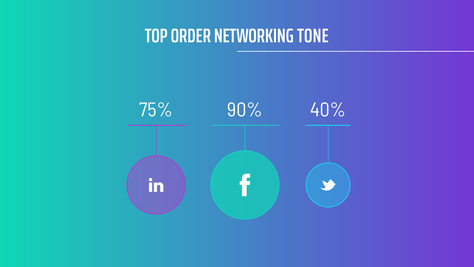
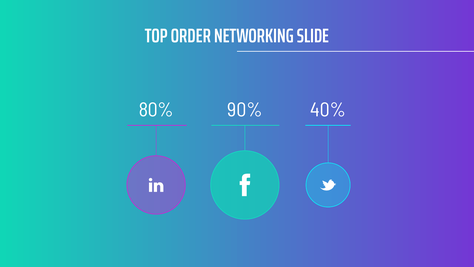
TONE: TONE -> SLIDE (313, 36)
75%: 75% -> 80% (156, 110)
